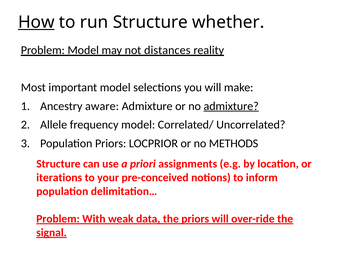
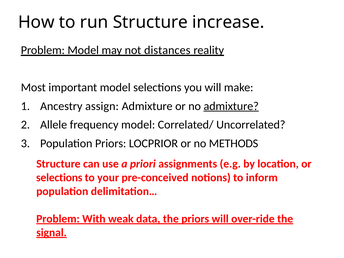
How underline: present -> none (36, 22)
whether: whether -> increase (228, 22)
aware: aware -> assign (102, 106)
iterations: iterations -> selections (59, 178)
